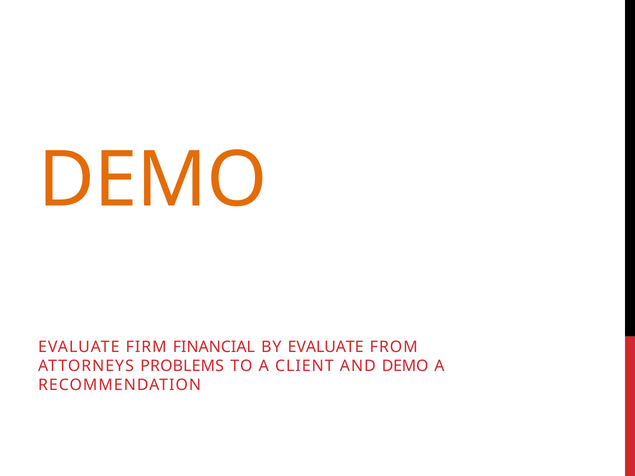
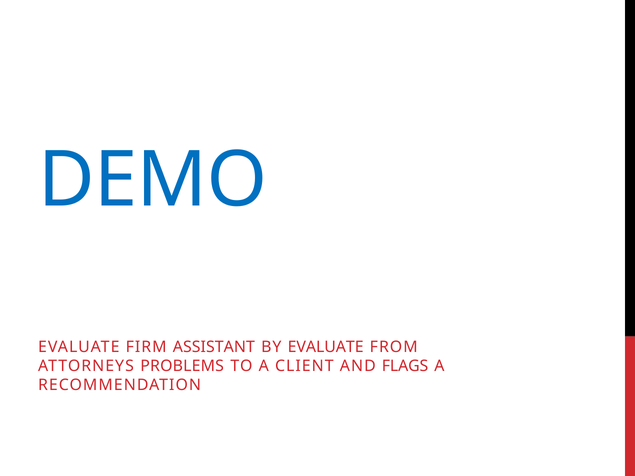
DEMO colour: orange -> blue (153, 180)
FINANCIAL: FINANCIAL -> ASSISTANT (214, 347)
AND DEMO: DEMO -> FLAGS (405, 366)
